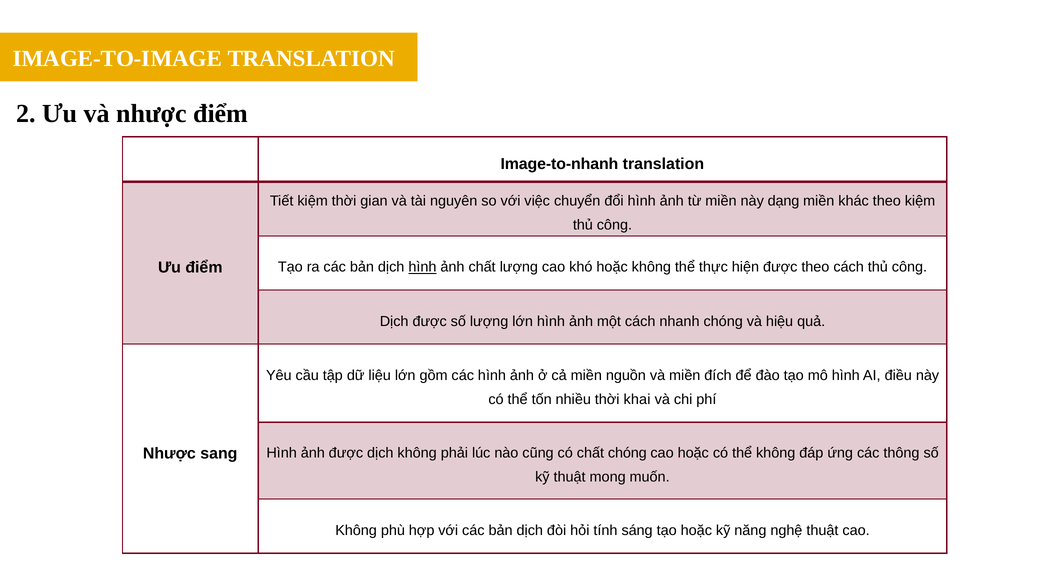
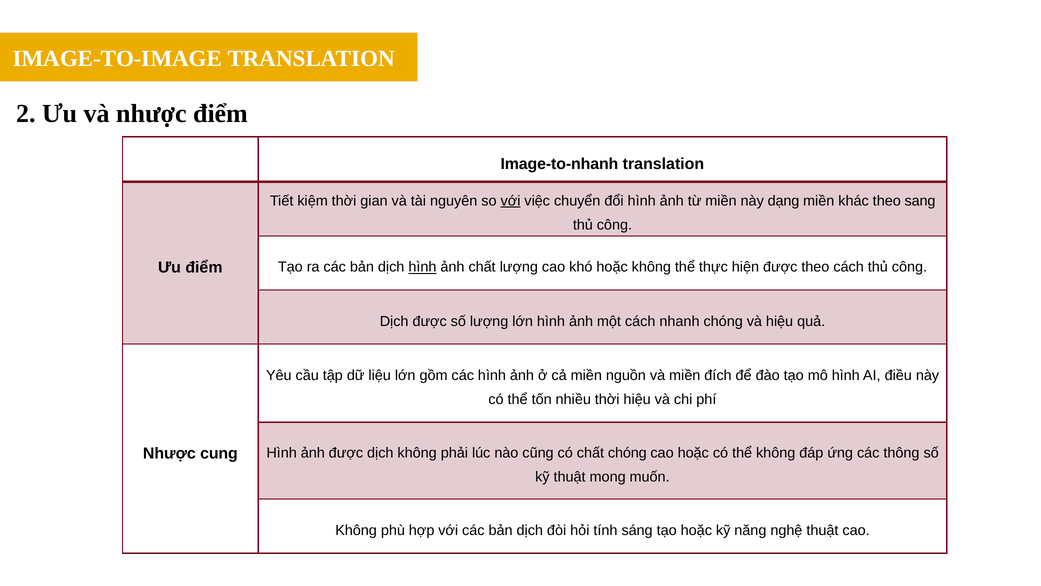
với underline: none -> present (511, 201)
theo kiệm: kiệm -> sang (920, 201)
thời khai: khai -> hiệu (637, 399)
sang: sang -> cung (219, 453)
